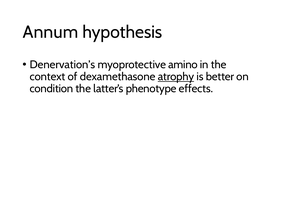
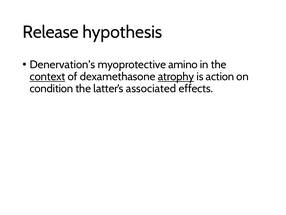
Annum: Annum -> Release (51, 32)
context underline: none -> present (47, 76)
better: better -> action (220, 76)
phenotype: phenotype -> associated (151, 89)
